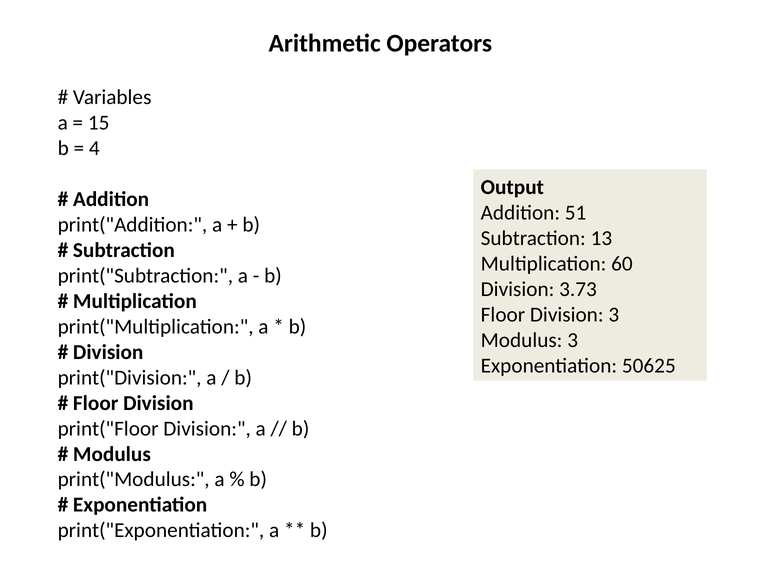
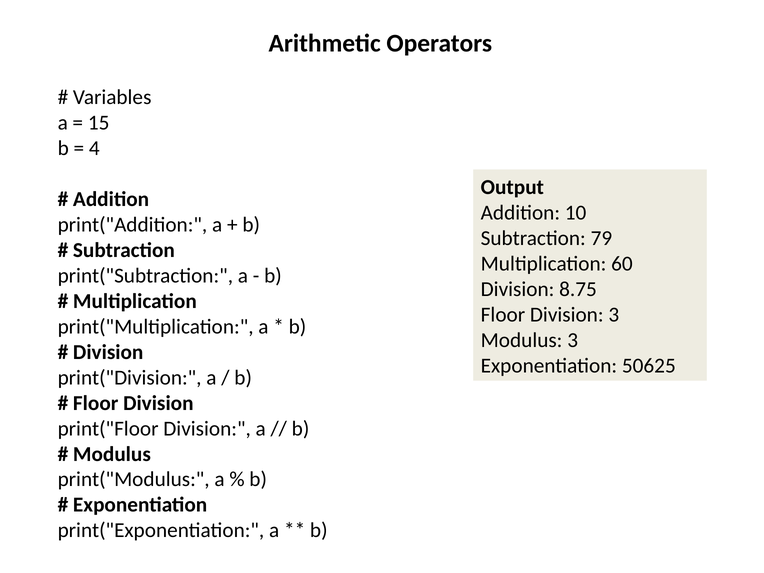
51: 51 -> 10 (576, 213)
13: 13 -> 79 (601, 238)
3.73: 3.73 -> 8.75 (578, 289)
